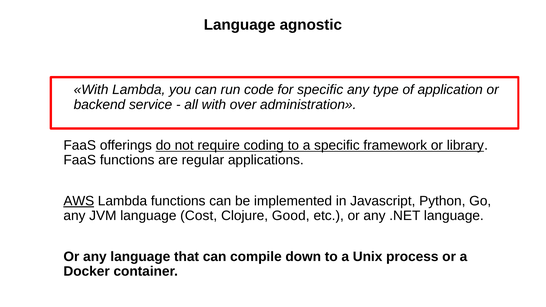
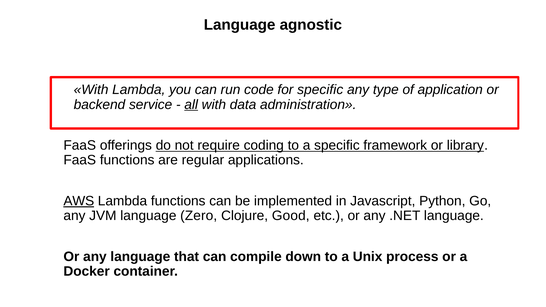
all underline: none -> present (191, 105)
over: over -> data (243, 105)
Cost: Cost -> Zero (199, 216)
